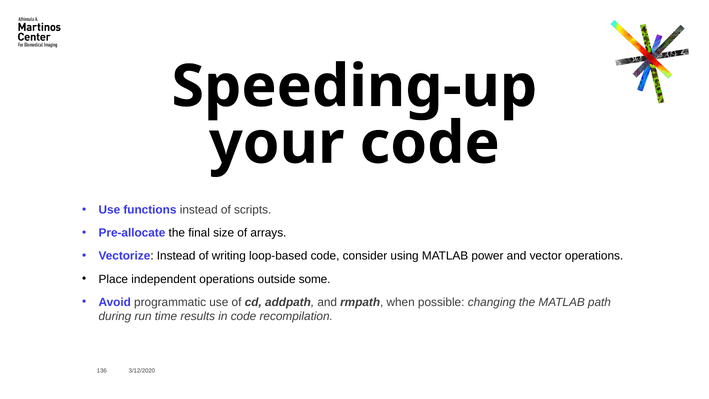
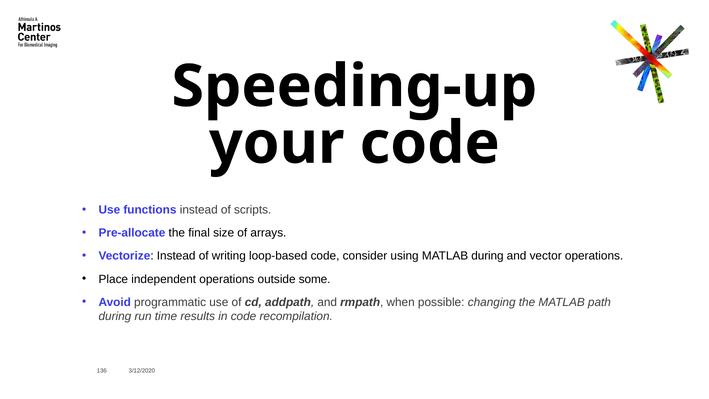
MATLAB power: power -> during (487, 256)
